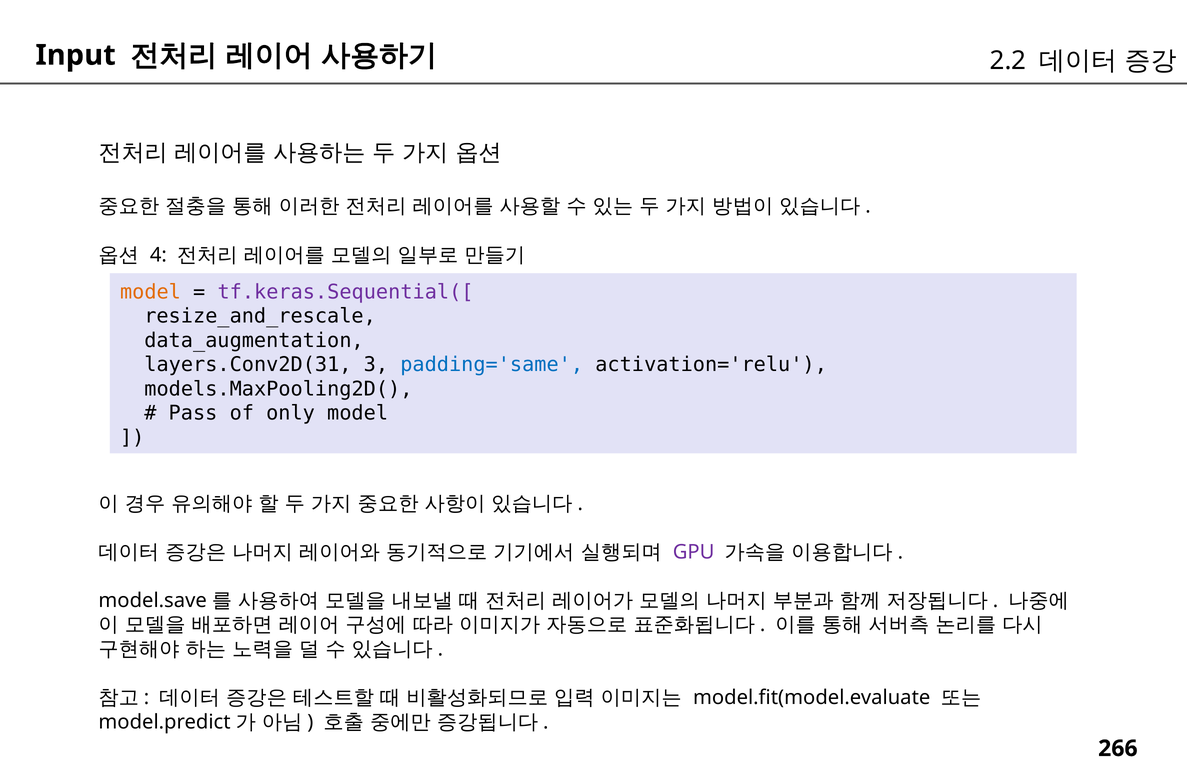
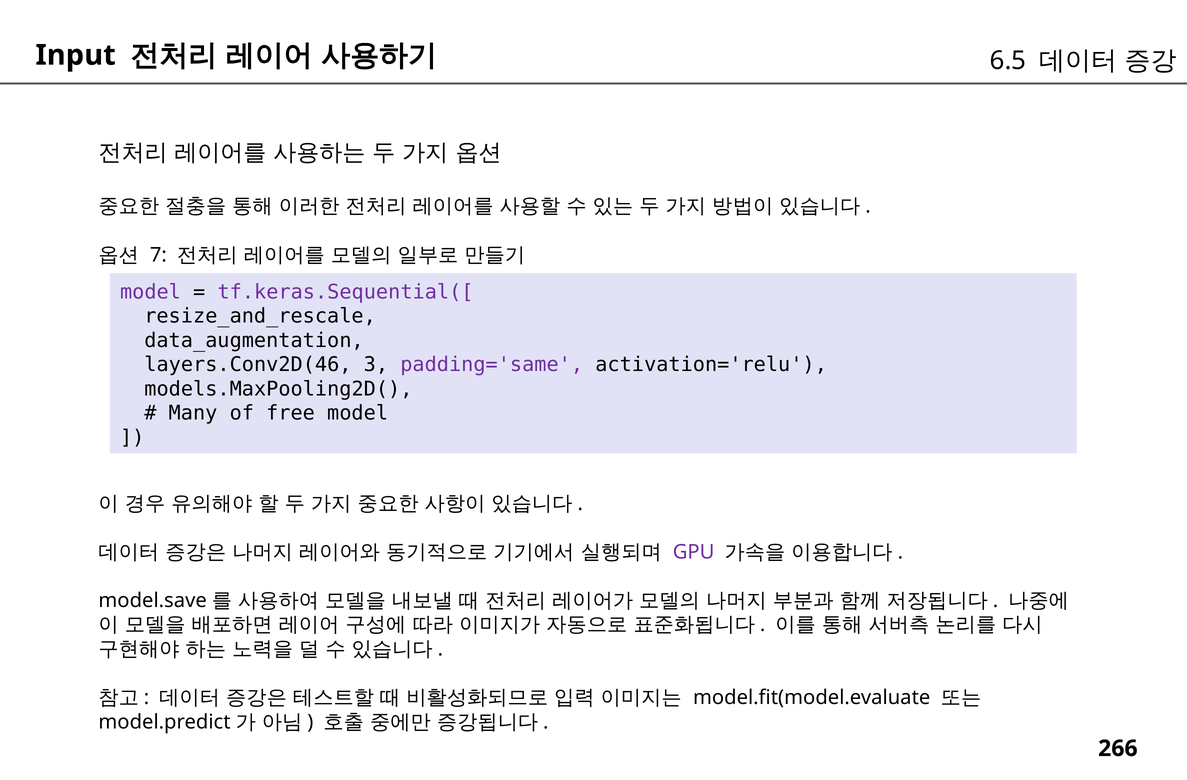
2.2: 2.2 -> 6.5 (1008, 61)
4: 4 -> 7 (158, 255)
model colour: orange -> purple (150, 292)
layers.Conv2D(31: layers.Conv2D(31 -> layers.Conv2D(46 (248, 365)
padding='same colour: blue -> purple (492, 365)
Pass: Pass -> Many (193, 413)
only: only -> free (291, 413)
